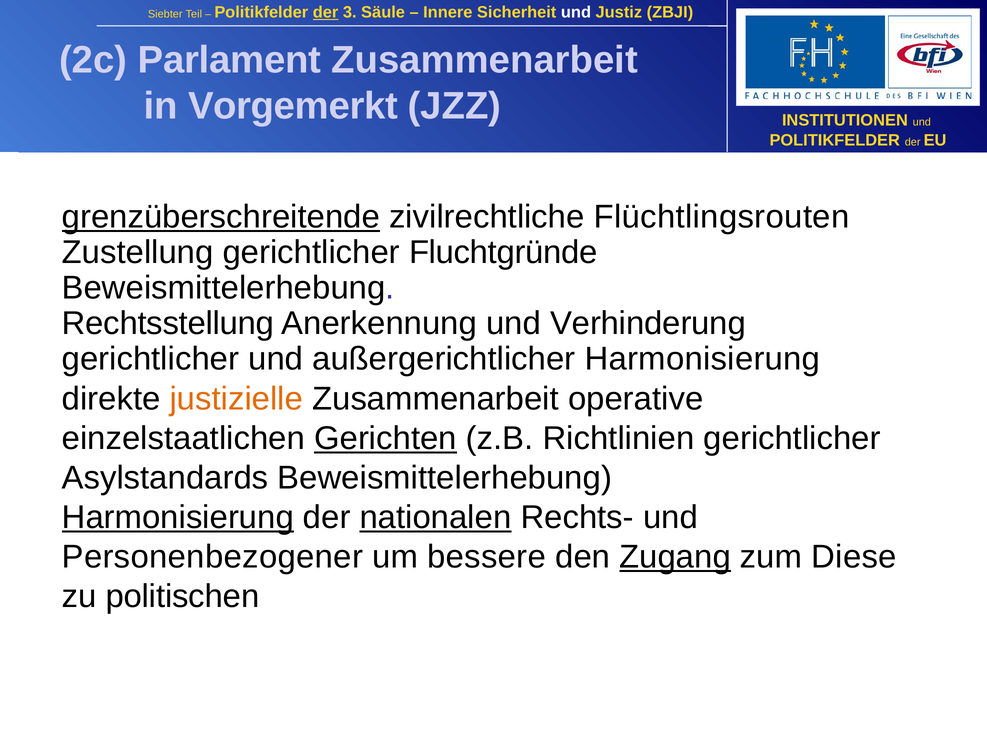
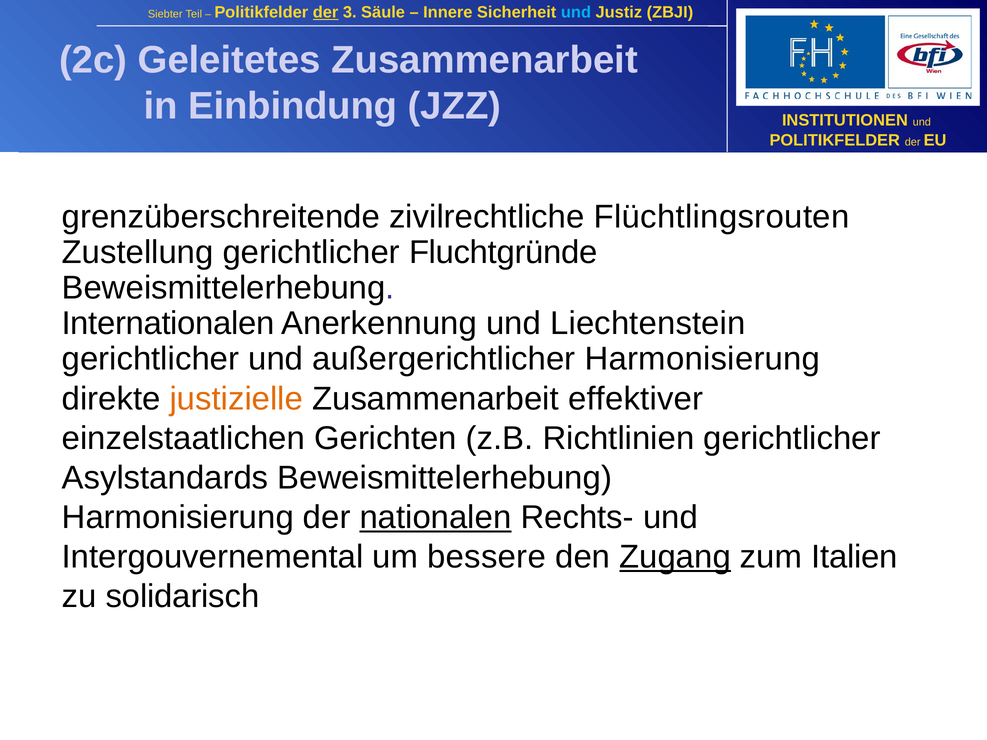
und colour: white -> light blue (576, 12)
Parlament: Parlament -> Geleitetes (229, 60)
Vorgemerkt: Vorgemerkt -> Einbindung (293, 106)
grenzüberschreitende underline: present -> none (221, 217)
Rechtsstellung: Rechtsstellung -> Internationalen (168, 324)
Verhinderung: Verhinderung -> Liechtenstein (648, 324)
operative: operative -> effektiver (636, 399)
Gerichten underline: present -> none (385, 439)
Harmonisierung underline: present -> none (178, 518)
Personenbezogener: Personenbezogener -> Intergouvernemental (213, 557)
Diese: Diese -> Italien (854, 557)
politischen: politischen -> solidarisch (182, 597)
